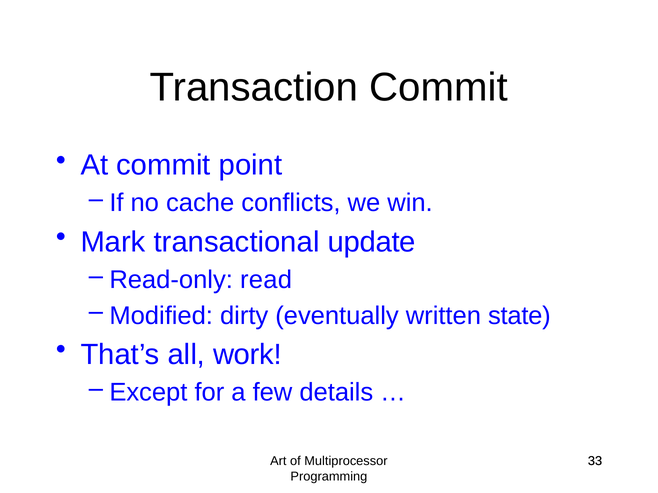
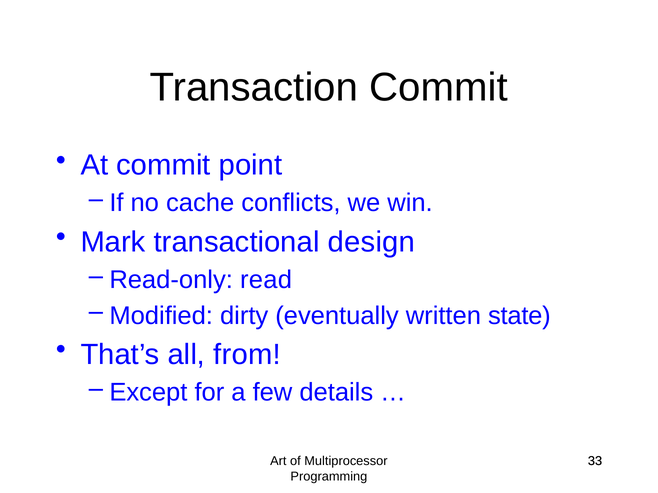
update: update -> design (371, 242)
work: work -> from (247, 355)
